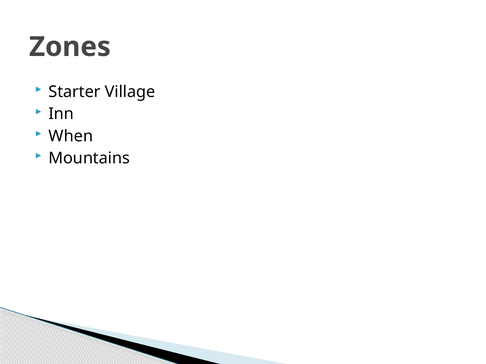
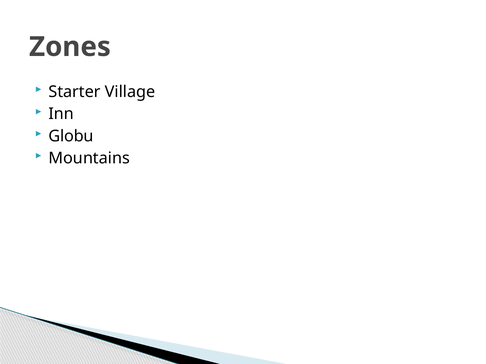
When: When -> Globu (71, 136)
